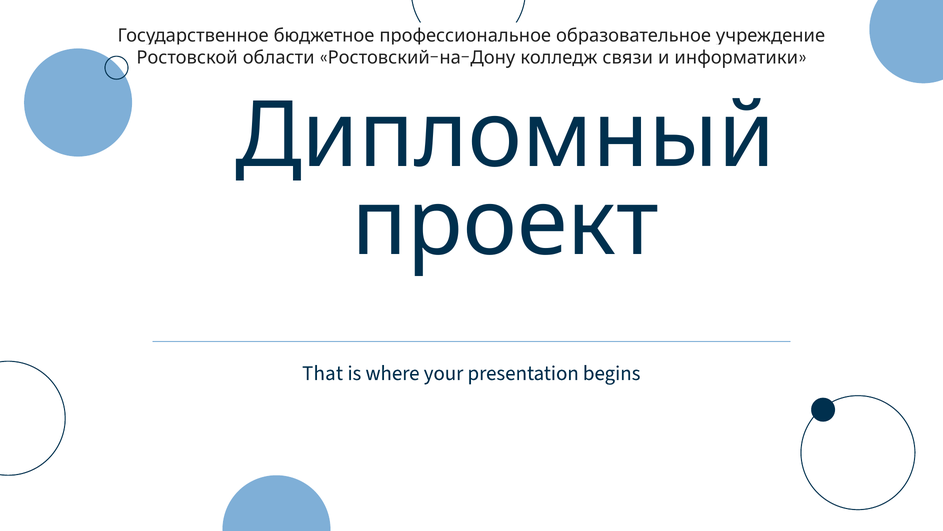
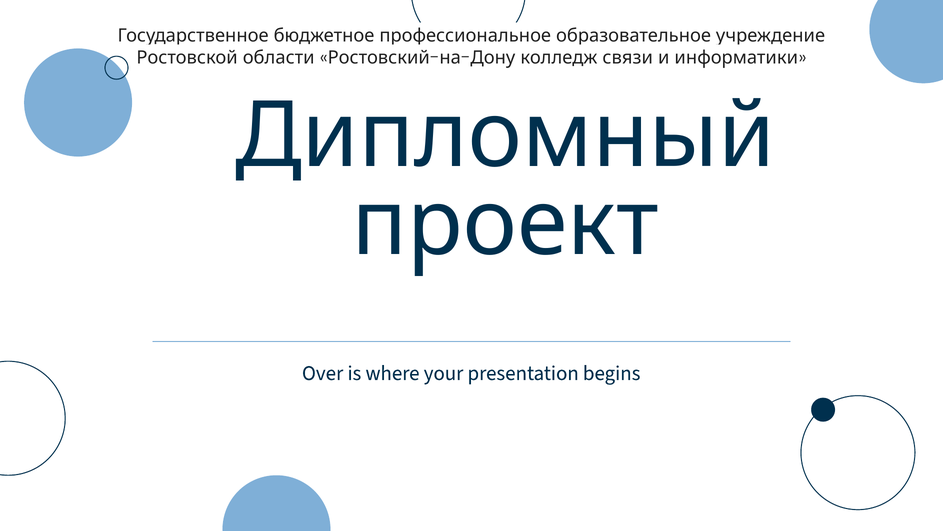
That: That -> Over (323, 373)
